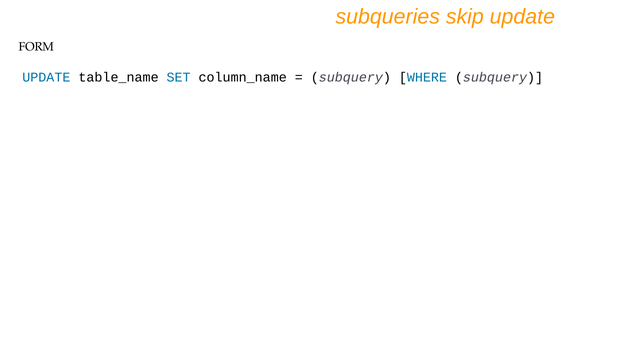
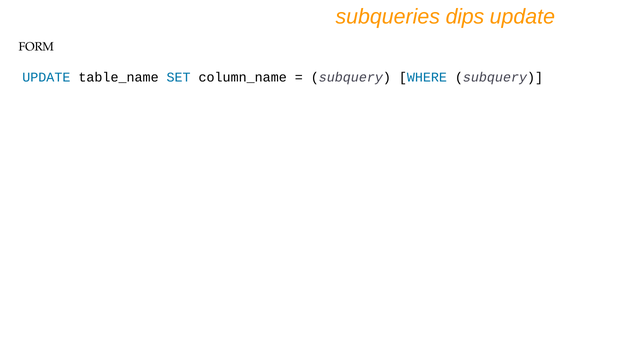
skip: skip -> dips (465, 17)
